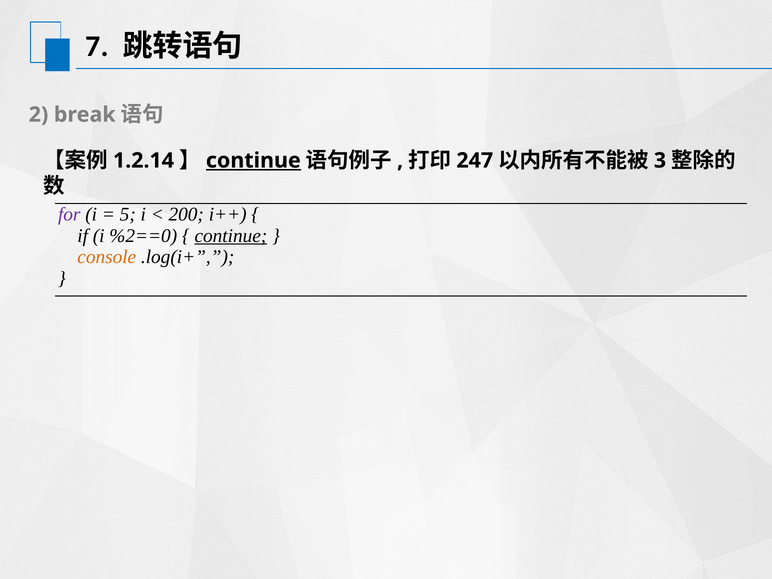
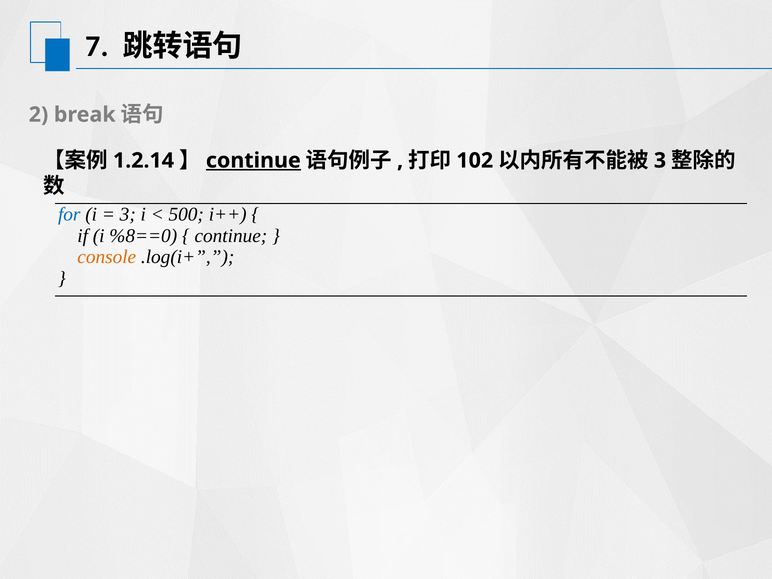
247: 247 -> 102 (475, 161)
for colour: purple -> blue (69, 214)
5: 5 -> 3 (128, 214)
200: 200 -> 500 (186, 214)
%2==0: %2==0 -> %8==0 (143, 236)
continue underline: present -> none (231, 236)
